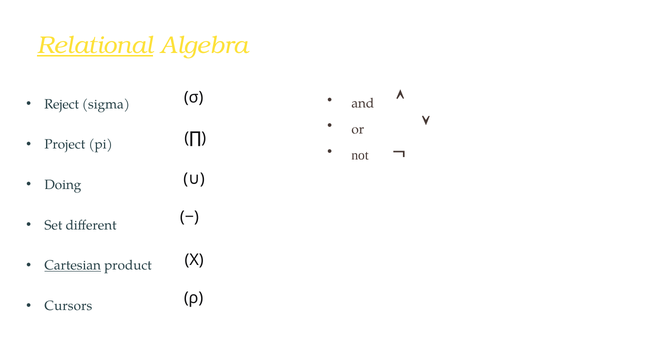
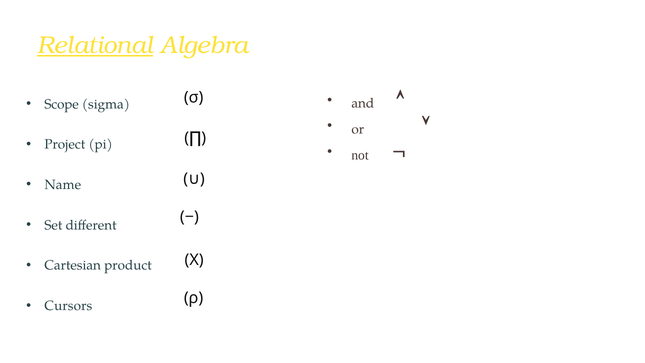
Reject: Reject -> Scope (62, 104)
Doing: Doing -> Name (63, 185)
Cartesian underline: present -> none (73, 265)
